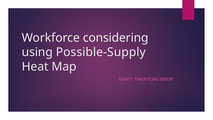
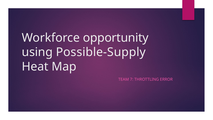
considering: considering -> opportunity (116, 38)
